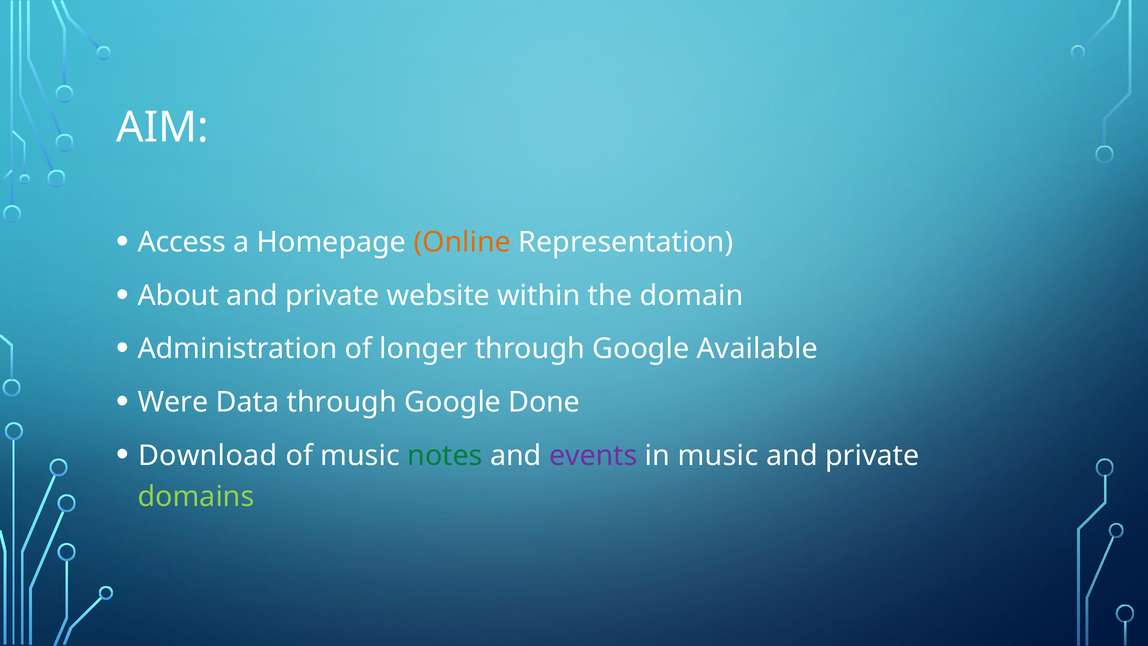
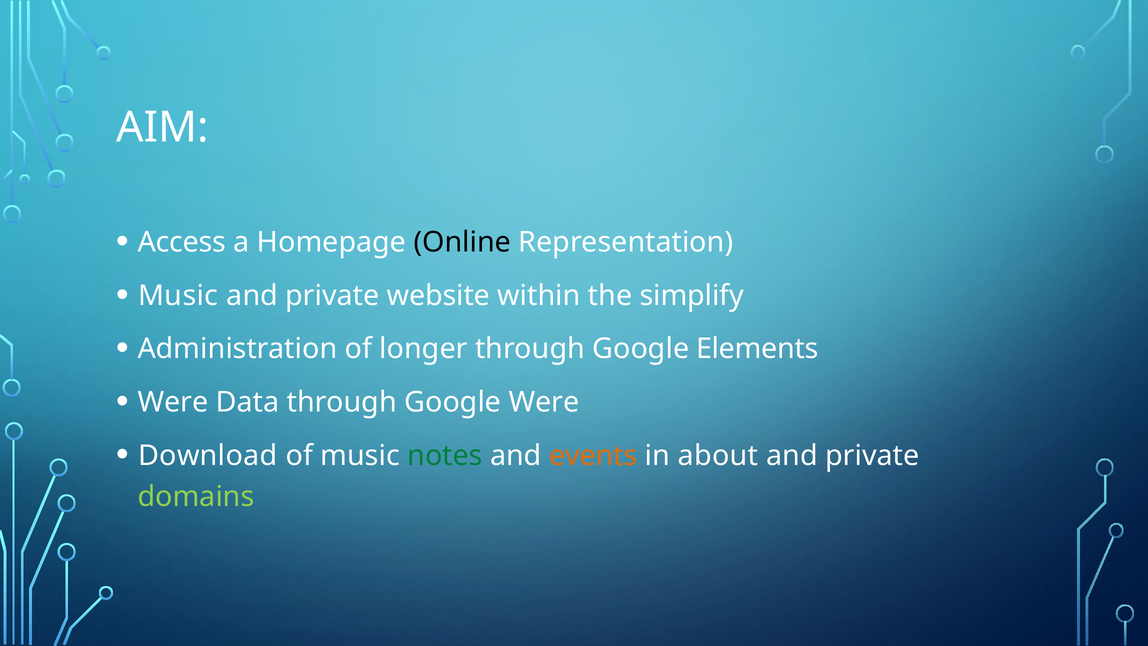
Online colour: orange -> black (462, 242)
About: About -> Music (178, 296)
domain: domain -> simplify (692, 296)
Available: Available -> Elements (757, 349)
Google Done: Done -> Were (544, 402)
events colour: purple -> orange (593, 455)
in music: music -> about (718, 455)
